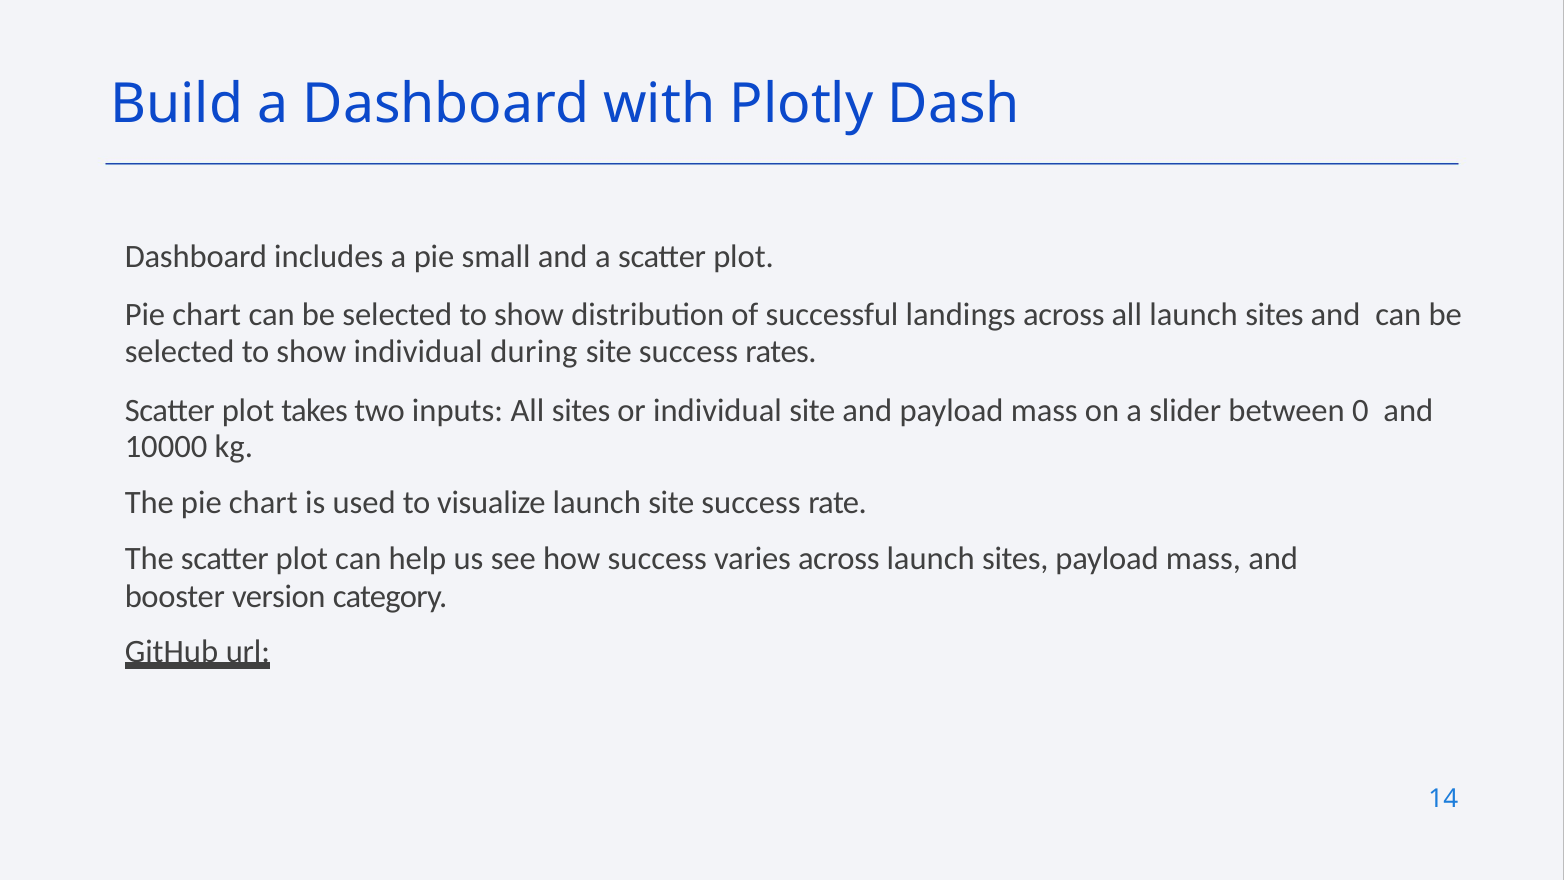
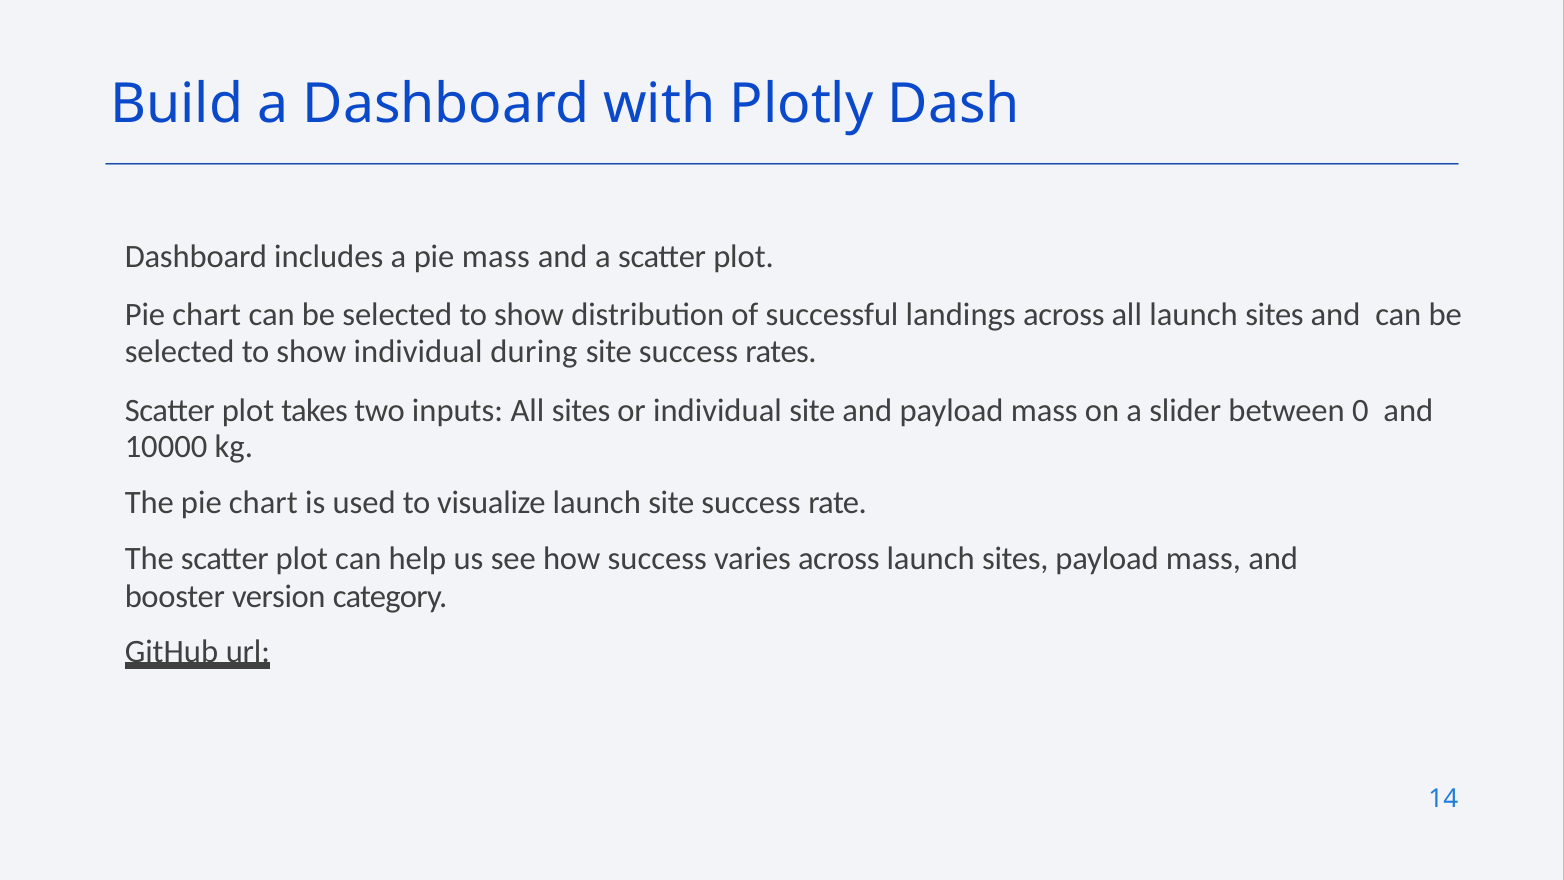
pie small: small -> mass (496, 256)
